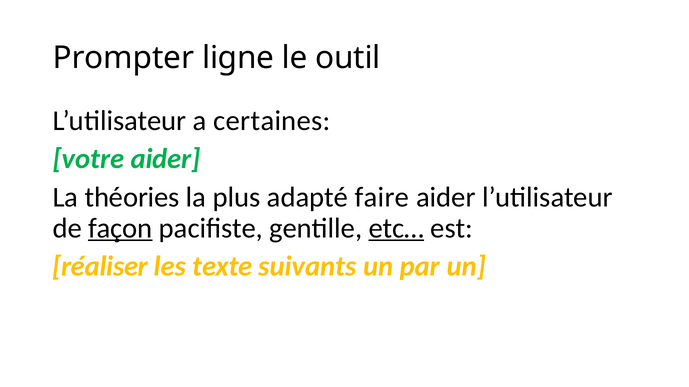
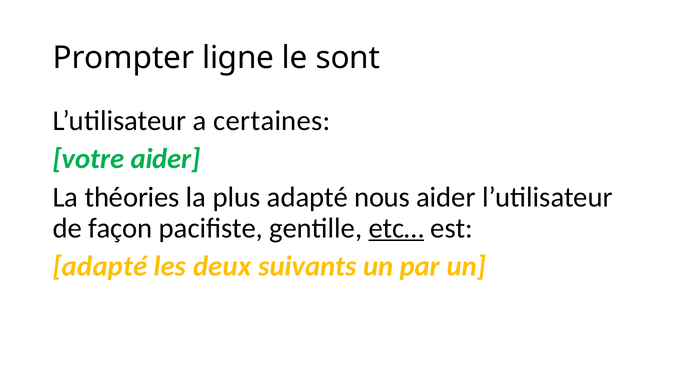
outil: outil -> sont (348, 58)
faire: faire -> nous (382, 197)
façon underline: present -> none (120, 228)
réaliser: réaliser -> adapté (100, 267)
texte: texte -> deux (222, 267)
